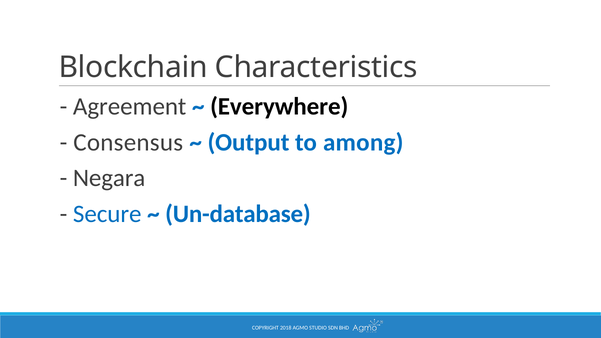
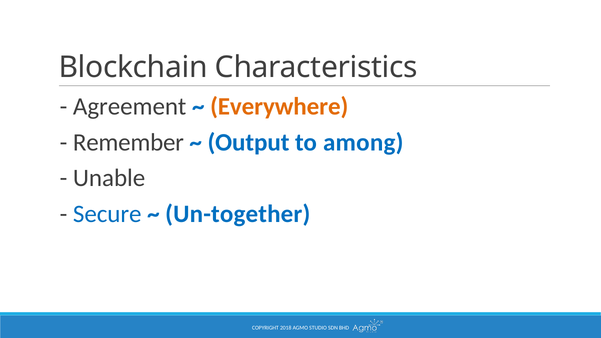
Everywhere colour: black -> orange (279, 107)
Consensus: Consensus -> Remember (128, 142)
Negara: Negara -> Unable (109, 178)
Un-database: Un-database -> Un-together (238, 214)
